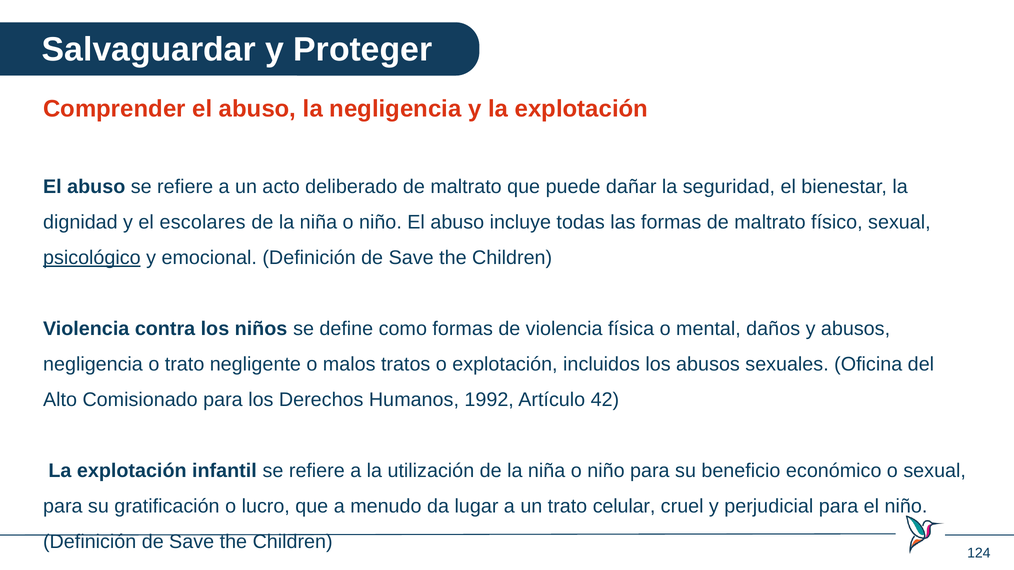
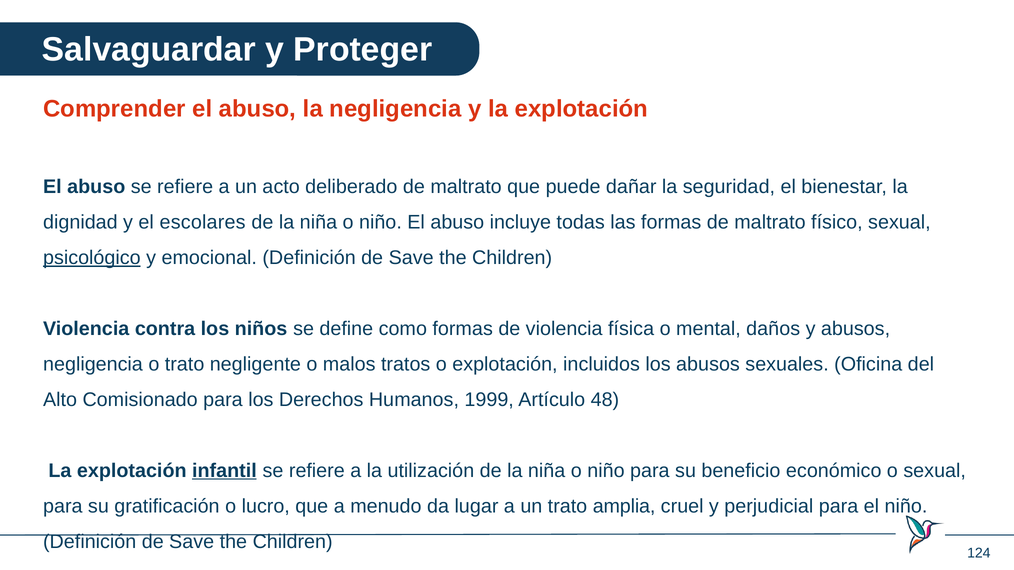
1992: 1992 -> 1999 (489, 400)
42: 42 -> 48 (605, 400)
infantil underline: none -> present (224, 471)
celular: celular -> amplia (624, 506)
